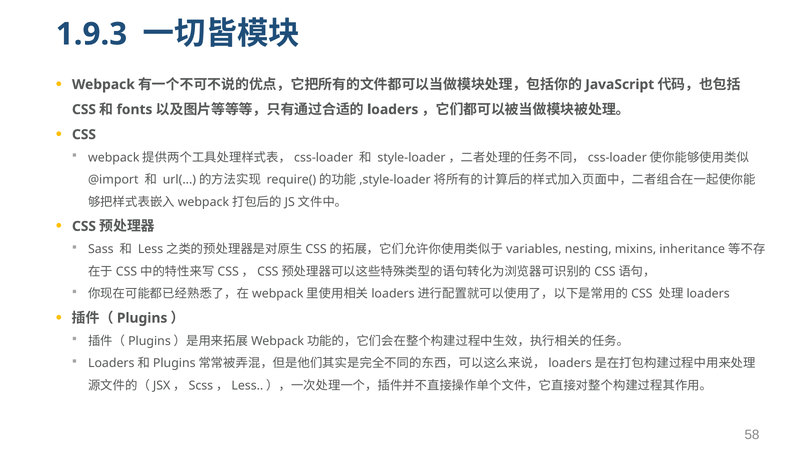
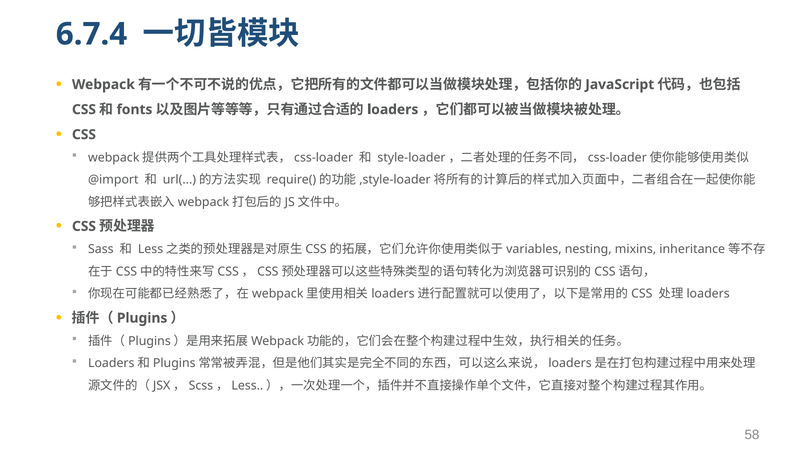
1.9.3: 1.9.3 -> 6.7.4 (91, 34)
